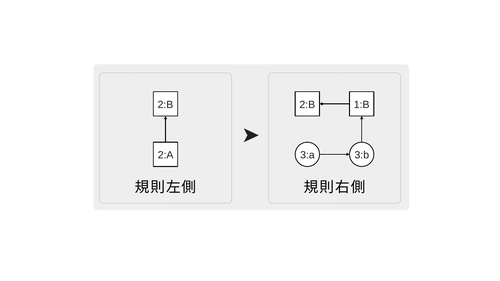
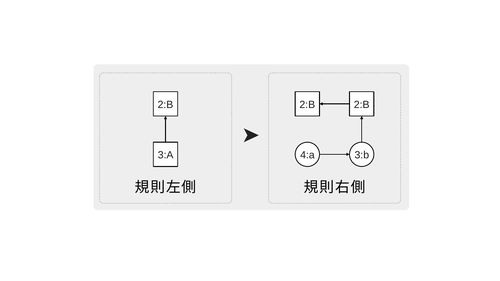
2:B 1:B: 1:B -> 2:B (362, 105)
2:A: 2:A -> 3:A (166, 155)
3:a: 3:a -> 4:a (307, 155)
